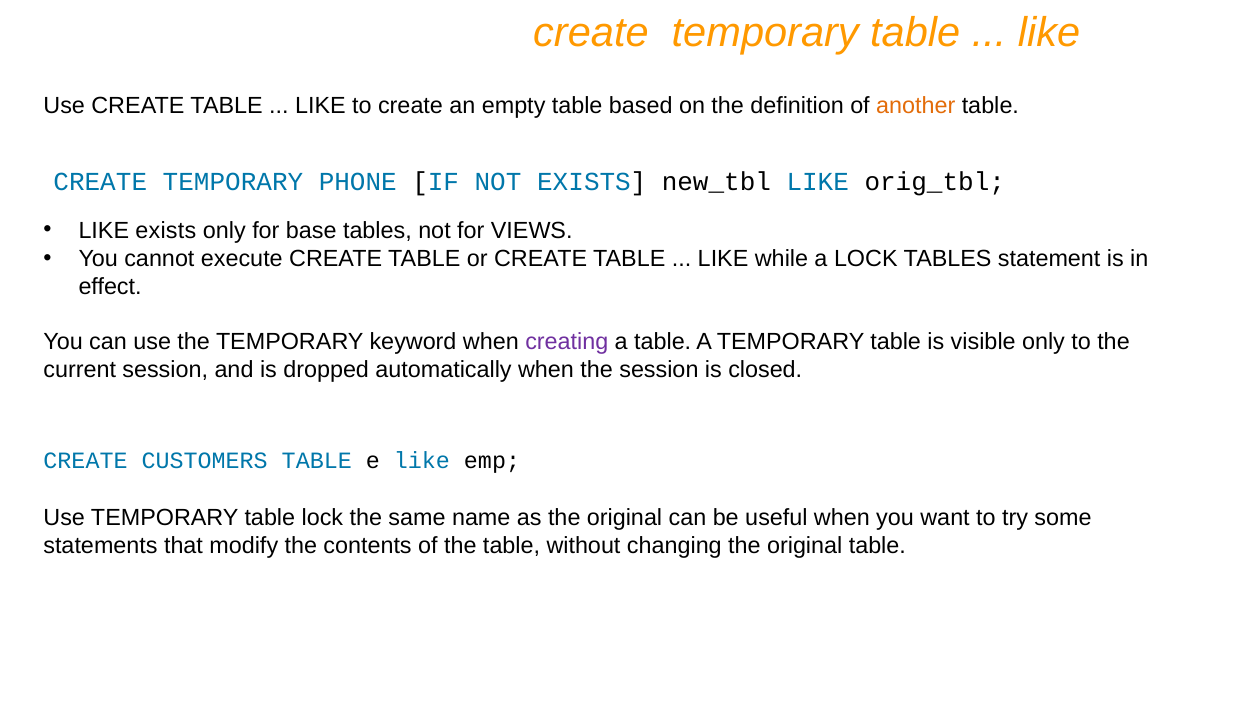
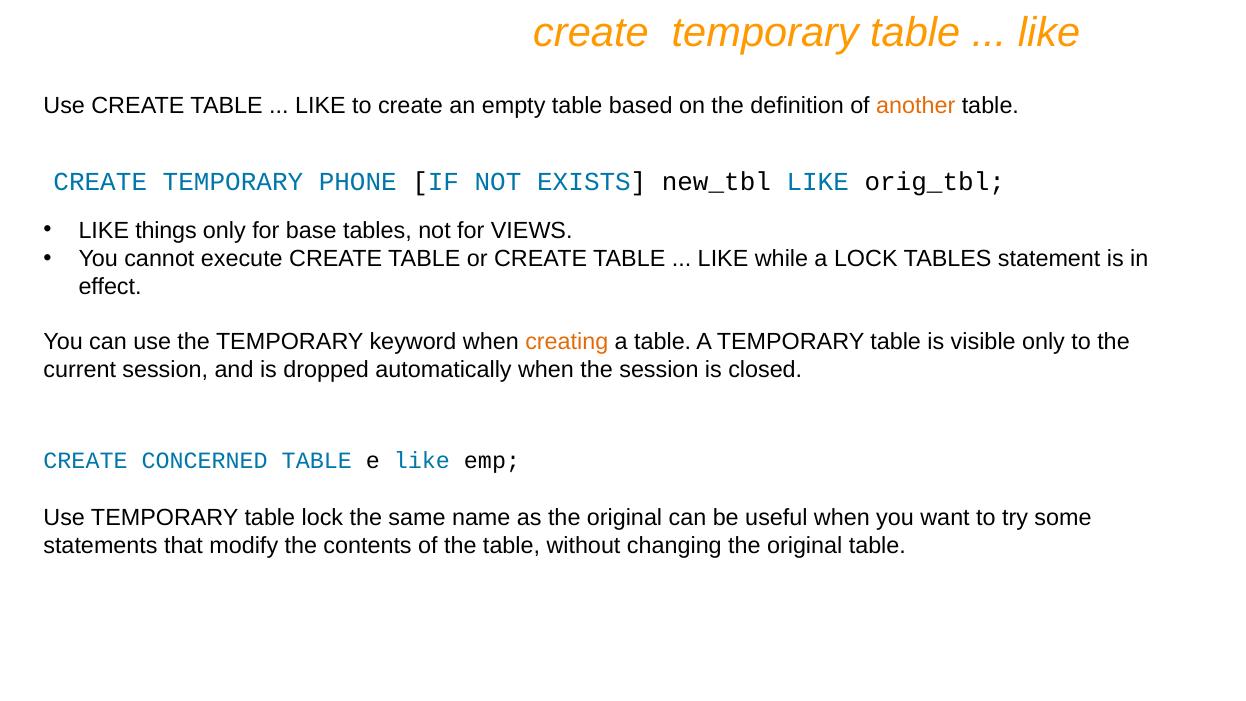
LIKE exists: exists -> things (166, 230)
creating colour: purple -> orange (567, 341)
CUSTOMERS: CUSTOMERS -> CONCERNED (205, 461)
